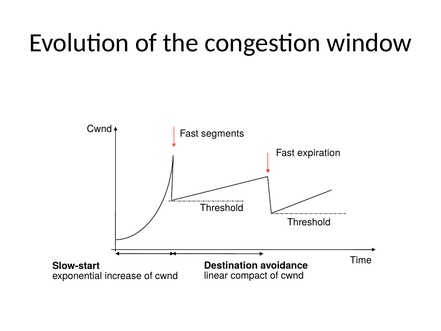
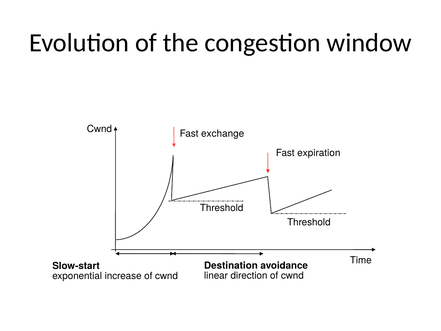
segments: segments -> exchange (223, 133)
compact: compact -> direction (249, 275)
